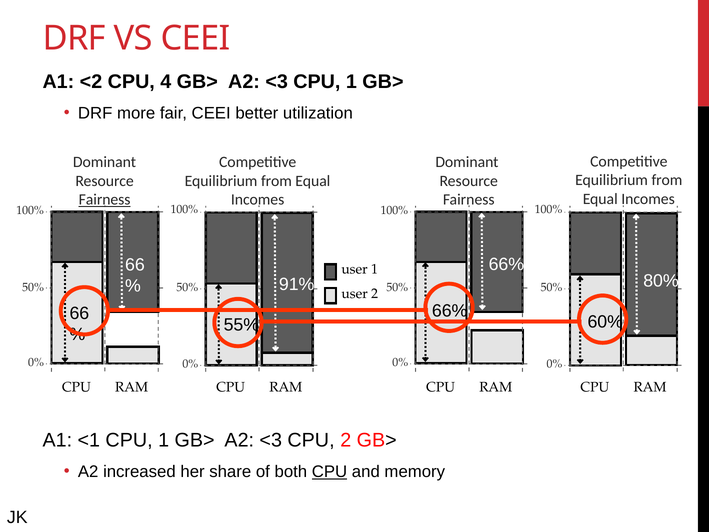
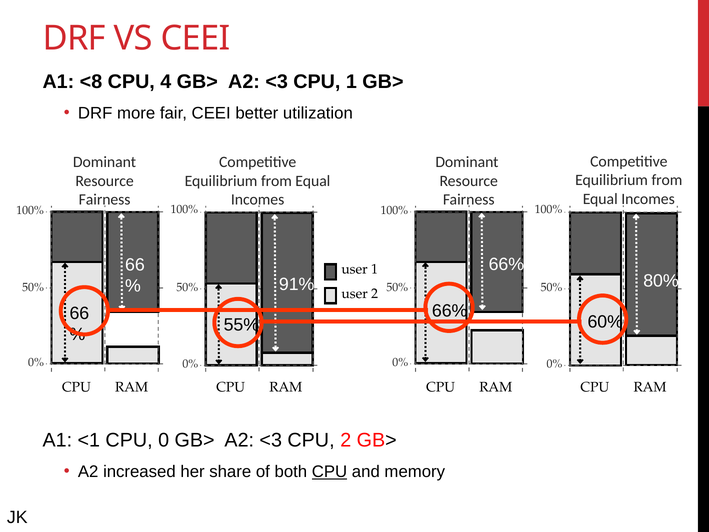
<2: <2 -> <8 (91, 82)
Fairness underline: present -> none (105, 200)
<1 CPU 1: 1 -> 0 (164, 440)
